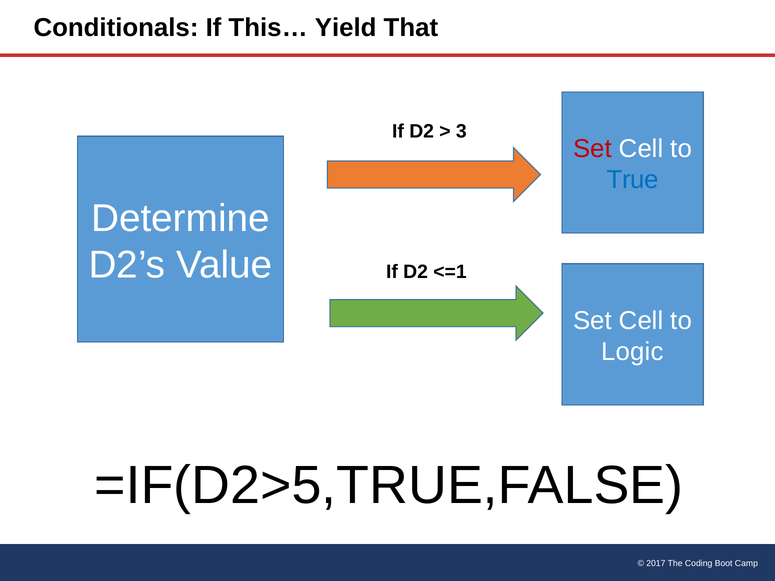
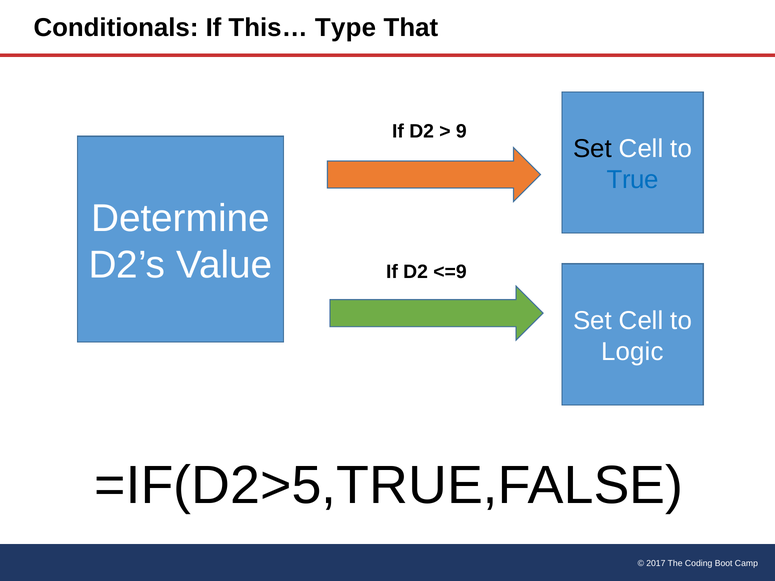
Yield: Yield -> Type (346, 28)
3: 3 -> 9 (461, 132)
Set colour: red -> black (592, 149)
<=1: <=1 -> <=9 (450, 272)
